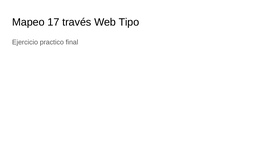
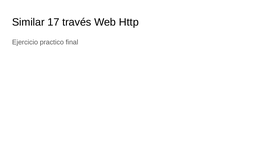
Mapeo: Mapeo -> Similar (28, 22)
Tipo: Tipo -> Http (129, 22)
